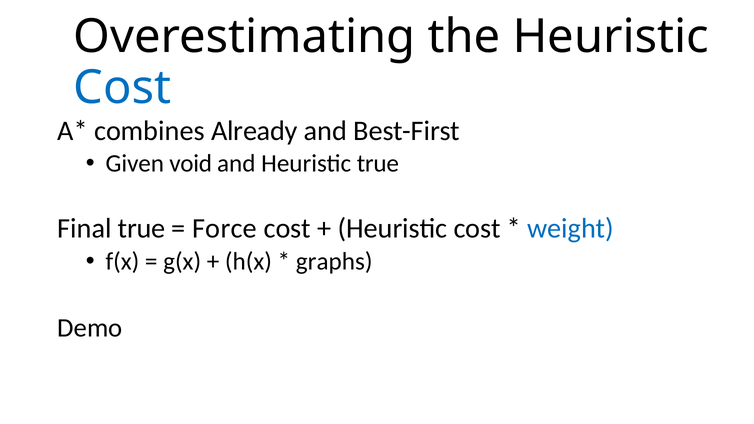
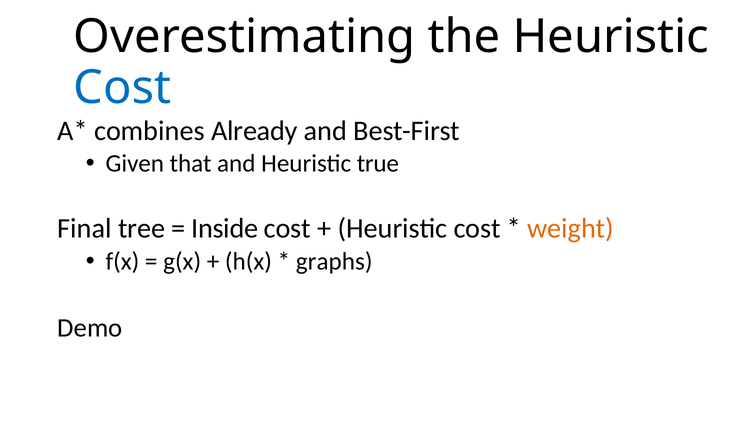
void: void -> that (191, 164)
Final true: true -> tree (142, 229)
Force: Force -> Inside (225, 229)
weight colour: blue -> orange (571, 229)
